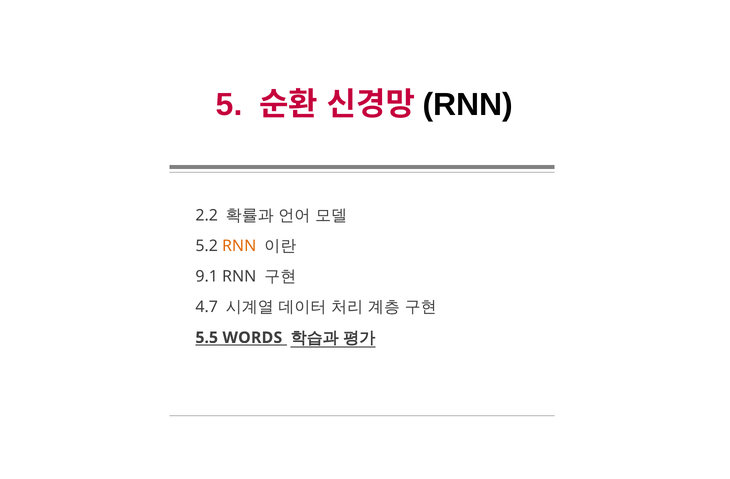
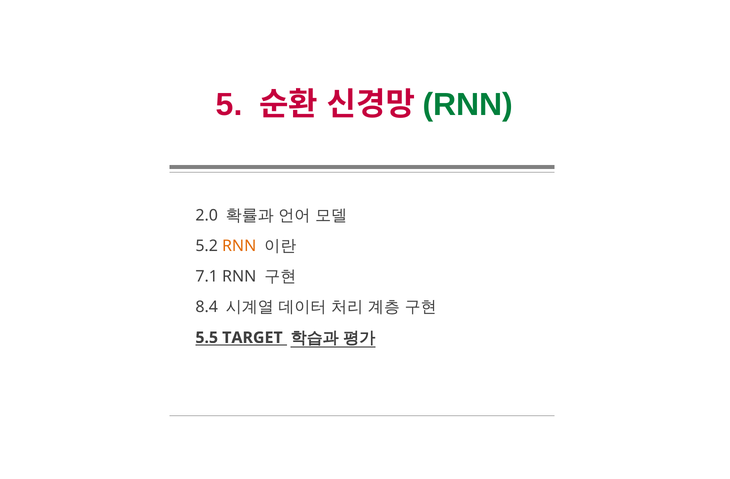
RNN colour: black -> green (468, 105)
2.2: 2.2 -> 2.0 (207, 216)
9.1: 9.1 -> 7.1 (207, 277)
4.7: 4.7 -> 8.4 (207, 307)
WORDS: WORDS -> TARGET (252, 338)
